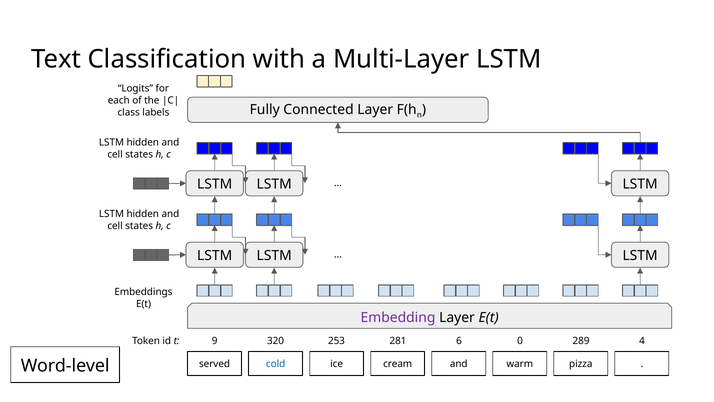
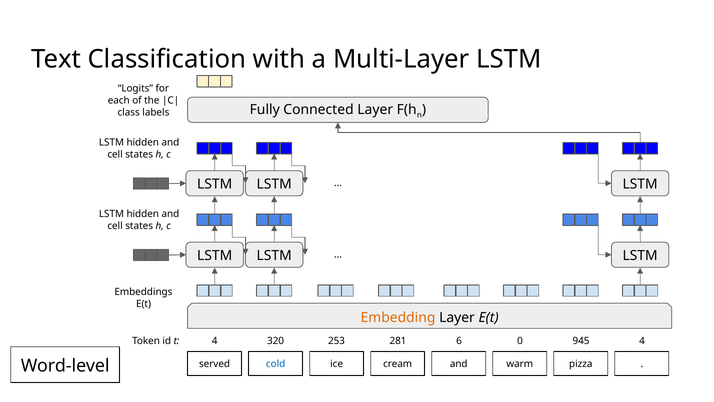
Embedding colour: purple -> orange (398, 317)
t 9: 9 -> 4 (215, 341)
289: 289 -> 945 (581, 341)
